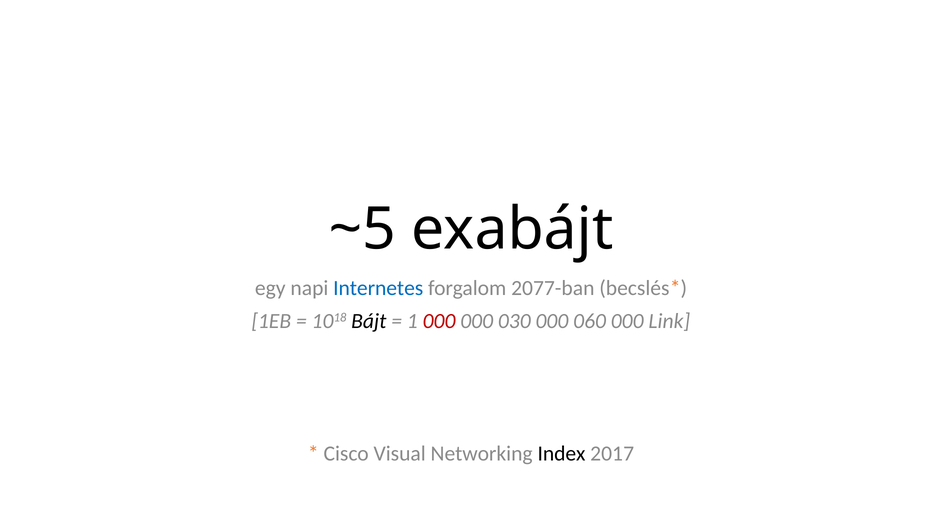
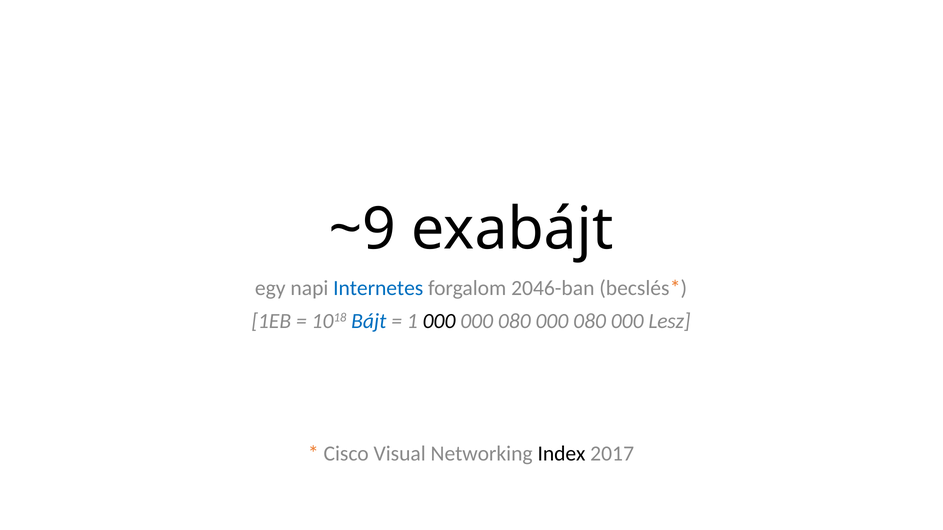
~5: ~5 -> ~9 (362, 229)
2077-ban: 2077-ban -> 2046-ban (553, 288)
Bájt colour: black -> blue (369, 321)
000 colour: red -> black (439, 321)
030: 030 -> 080 (514, 321)
060: 060 -> 080 (590, 321)
Link: Link -> Lesz (669, 321)
